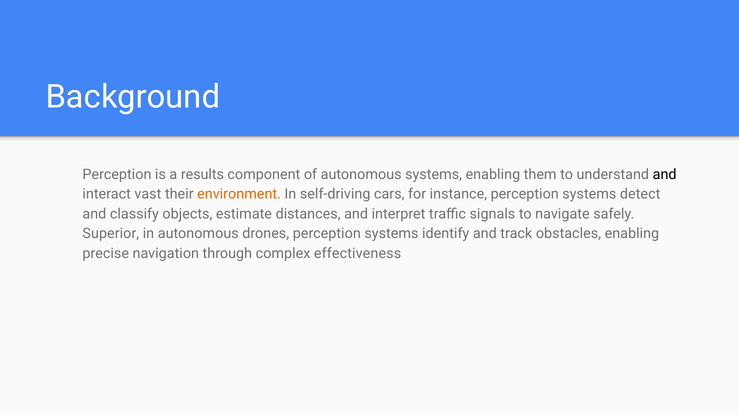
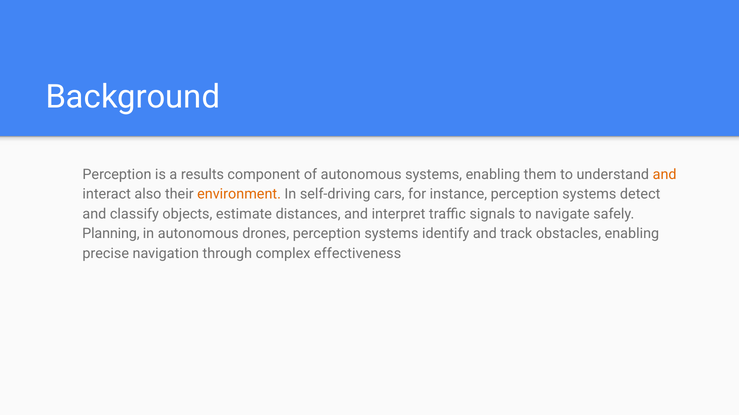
and colour: black -> orange (665, 175)
vast: vast -> also (148, 194)
Superior: Superior -> Planning (111, 234)
